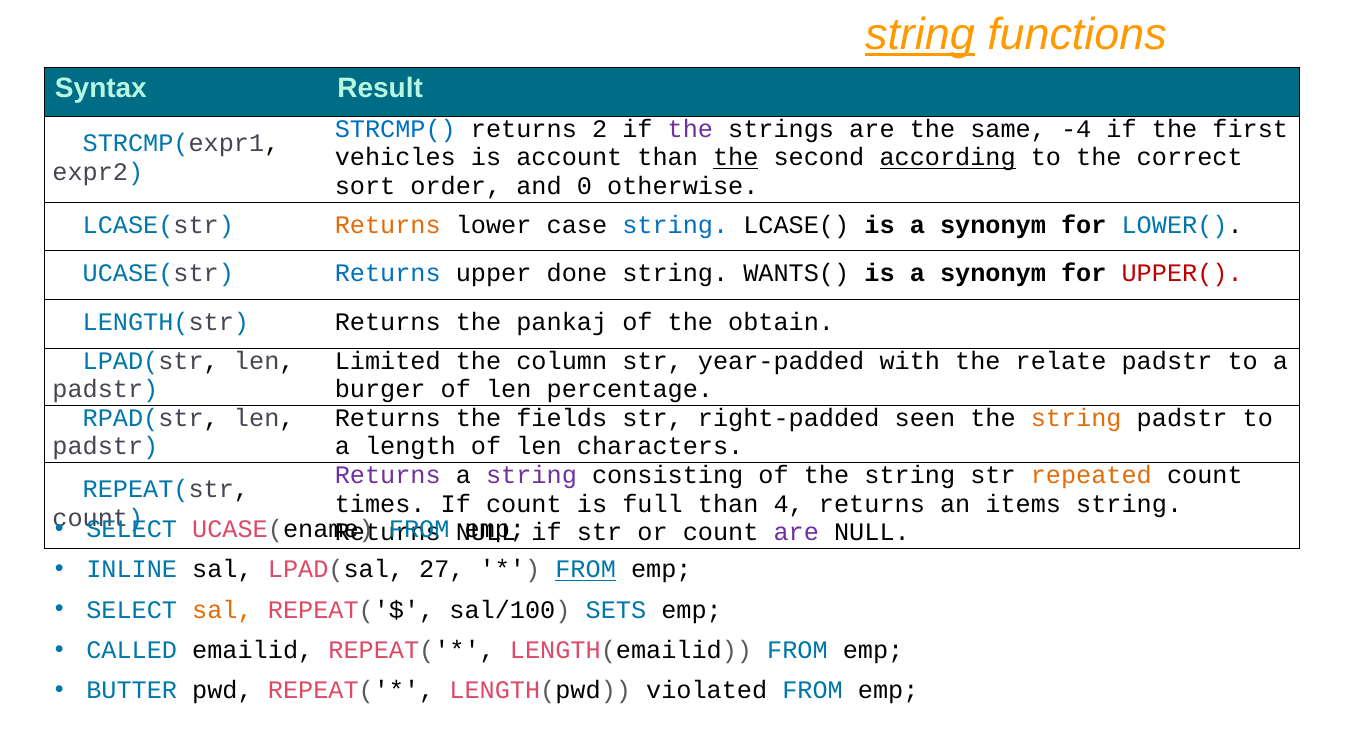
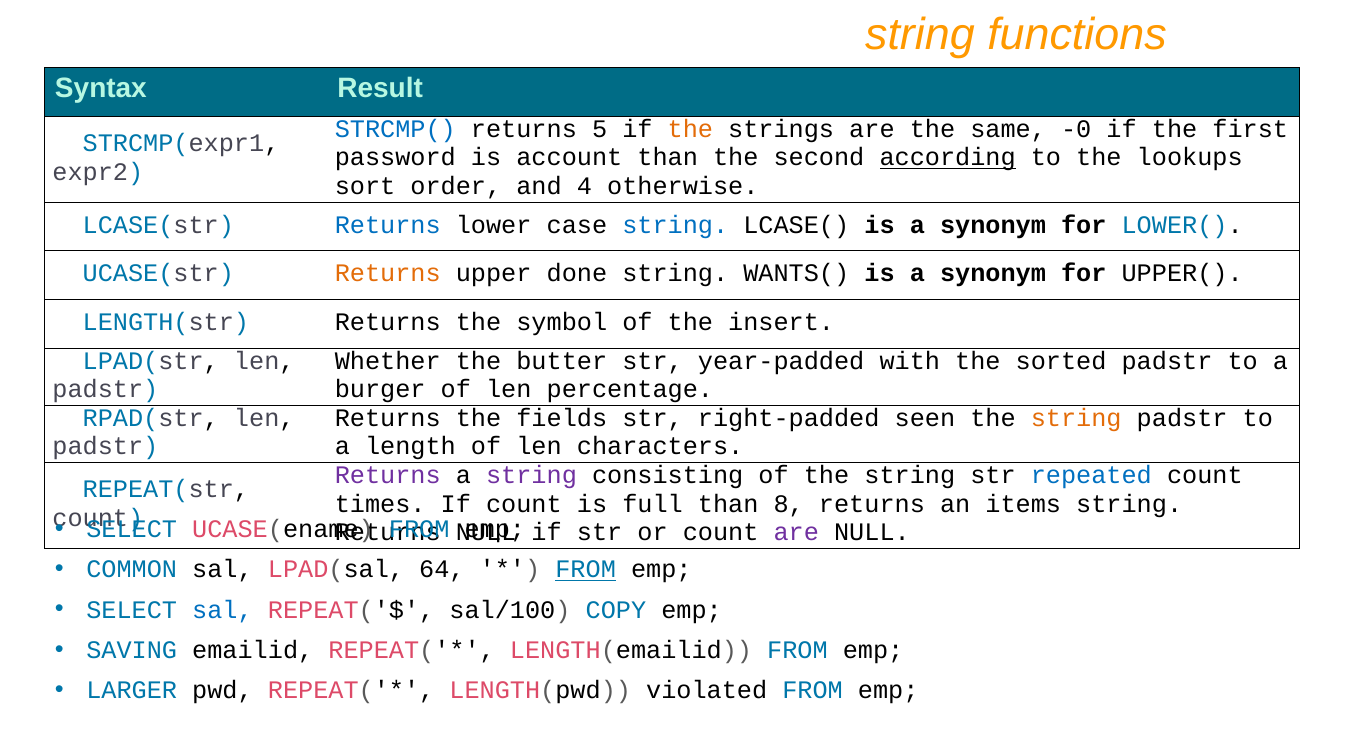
string underline: present -> none (920, 35)
2: 2 -> 5 (600, 129)
the colour: purple -> orange (690, 129)
-4: -4 -> -0 (1076, 129)
vehicles: vehicles -> password (395, 158)
the underline: present -> none (736, 158)
correct: correct -> lookups (1190, 158)
0: 0 -> 4 (584, 186)
Returns colour: orange -> blue (388, 225)
Returns colour: blue -> orange (388, 274)
UPPER( colour: red -> black (1182, 274)
pankaj: pankaj -> symbol (562, 322)
obtain: obtain -> insert (781, 322)
Limited: Limited -> Whether (388, 361)
column: column -> butter (562, 361)
relate: relate -> sorted (1061, 361)
repeated colour: orange -> blue (1091, 476)
4: 4 -> 8 (789, 504)
INLINE: INLINE -> COMMON (132, 570)
27: 27 -> 64 (442, 570)
sal colour: orange -> blue (222, 610)
SETS: SETS -> COPY (616, 610)
CALLED: CALLED -> SAVING (132, 651)
BUTTER: BUTTER -> LARGER (132, 691)
